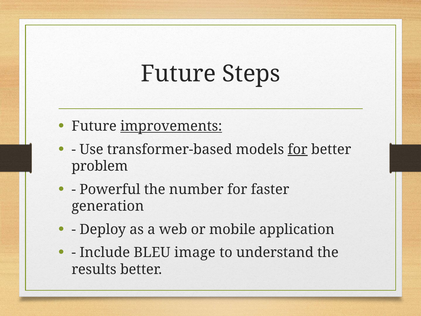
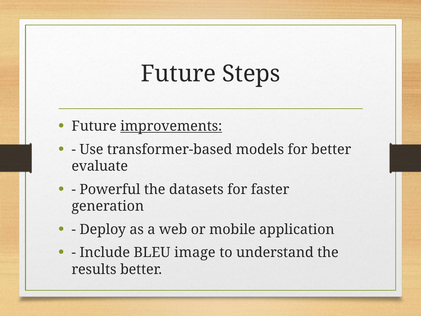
for underline: present -> none (298, 149)
problem: problem -> evaluate (100, 166)
number: number -> datasets (196, 189)
